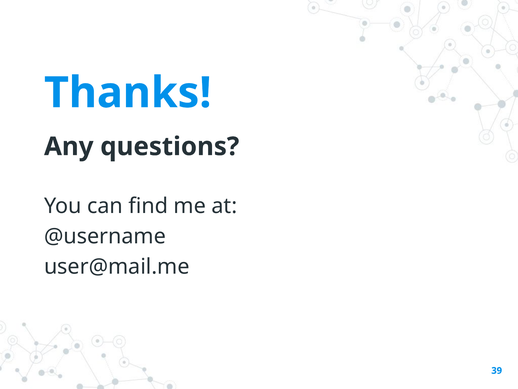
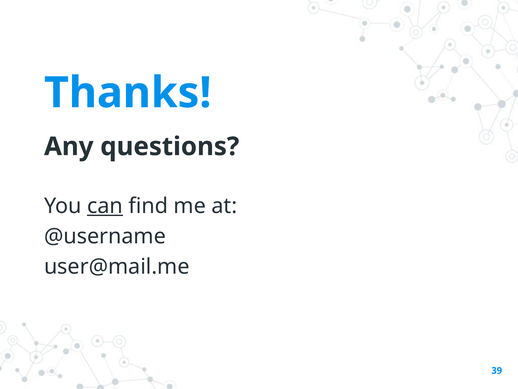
can underline: none -> present (105, 206)
